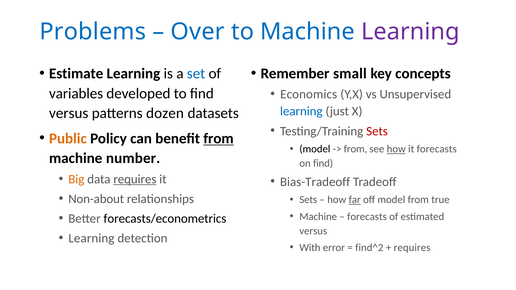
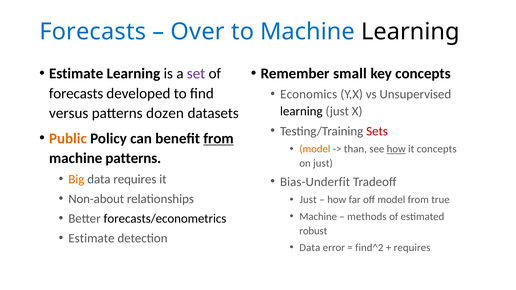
Problems: Problems -> Forecasts (93, 32)
Learning colour: purple -> black (410, 32)
set colour: blue -> purple (196, 74)
variables: variables -> forecasts (76, 93)
learning colour: blue -> black (301, 111)
model colour: black -> orange (315, 149)
from: from -> than (355, 149)
it forecasts: forecasts -> concepts (437, 149)
machine number: number -> patterns (133, 158)
on find: find -> just (323, 163)
requires underline: present -> none (135, 179)
Bias-Tradeoff: Bias-Tradeoff -> Bias-Underfit (315, 182)
Sets: Sets -> Just (308, 200)
far underline: present -> none (355, 200)
forecasts: forecasts -> methods (367, 217)
versus: versus -> robust (313, 231)
Learning: Learning -> Estimate (91, 238)
With: With -> Data (310, 248)
